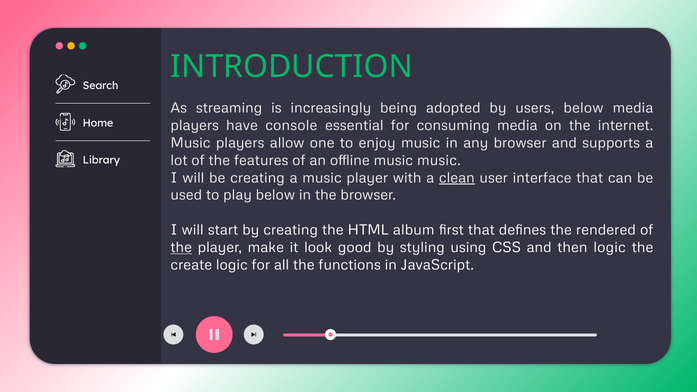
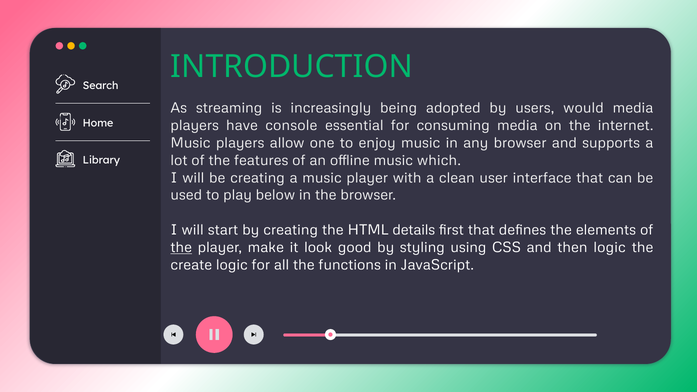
users below: below -> would (583, 108)
music music: music -> which (439, 160)
clean underline: present -> none (457, 178)
album: album -> details (414, 230)
rendered: rendered -> elements (606, 230)
